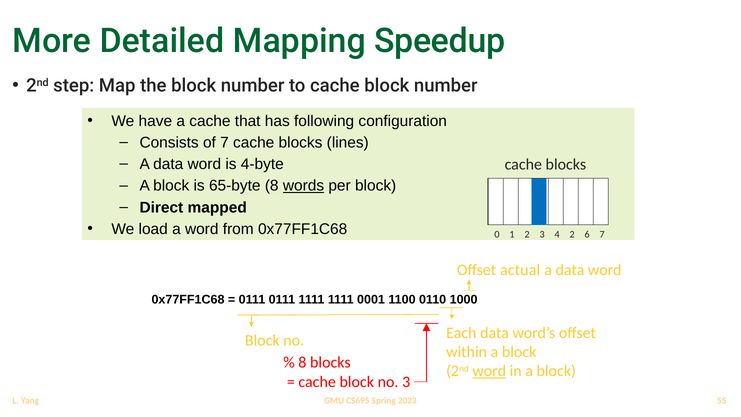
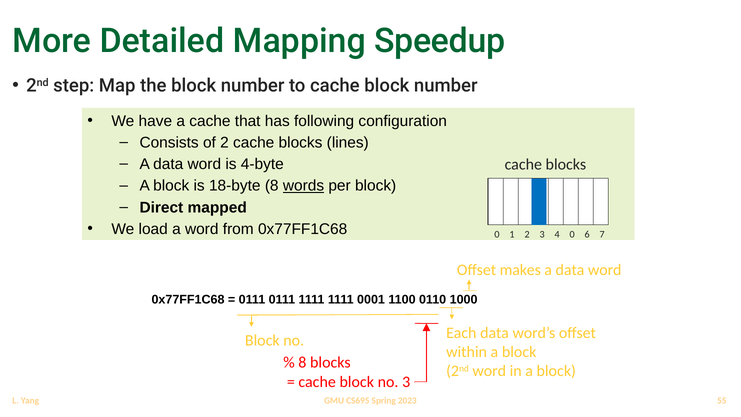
of 7: 7 -> 2 (224, 143)
65-byte: 65-byte -> 18-byte (235, 186)
4 2: 2 -> 0 (572, 234)
actual: actual -> makes (520, 270)
word underline: present -> none (489, 371)
